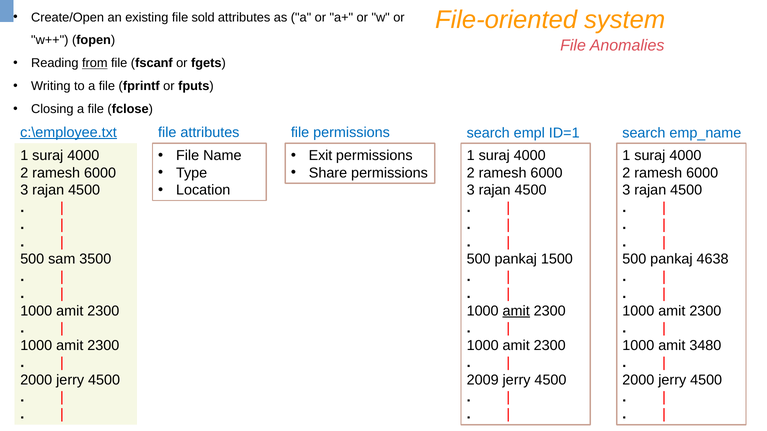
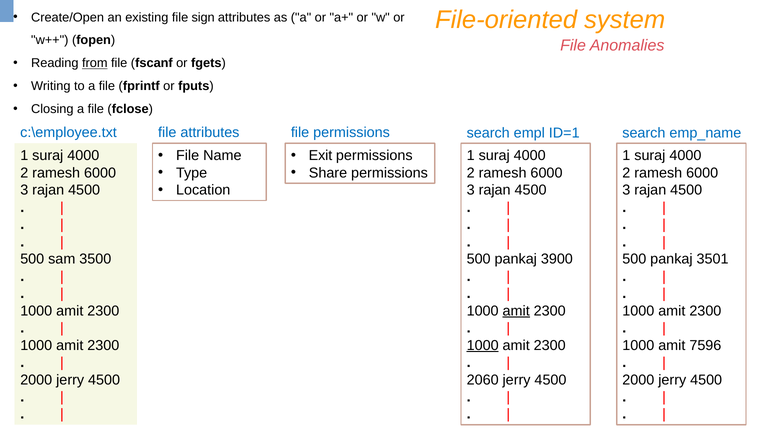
sold: sold -> sign (203, 17)
c:\employee.txt underline: present -> none (69, 133)
1500: 1500 -> 3900 (557, 259)
4638: 4638 -> 3501 (713, 259)
1000 underline: none -> present (483, 346)
3480: 3480 -> 7596 (705, 346)
2009: 2009 -> 2060 (483, 380)
